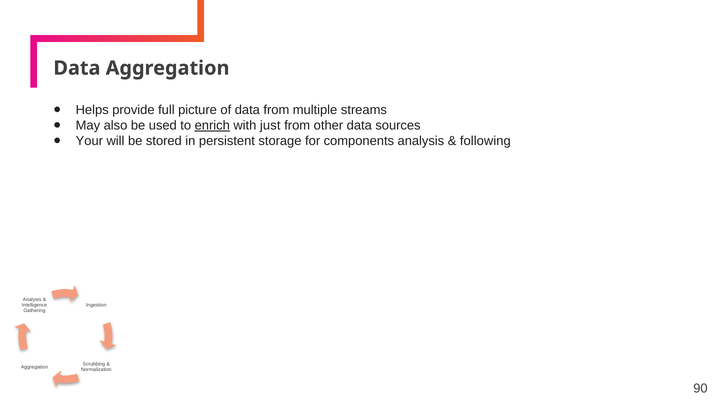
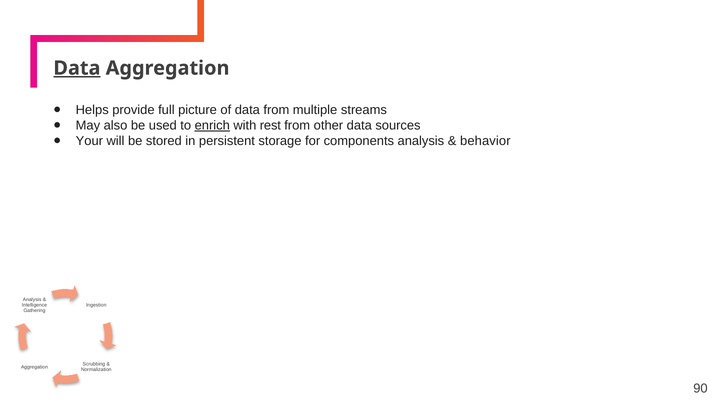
Data underline: none -> present (77, 68)
just: just -> rest (270, 125)
following: following -> behavior (485, 141)
